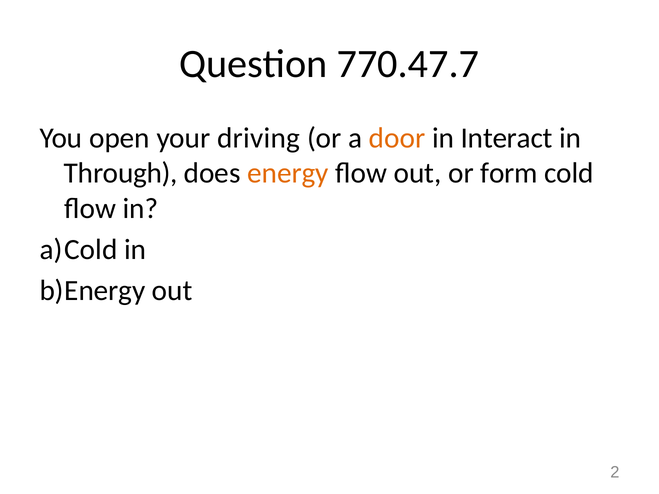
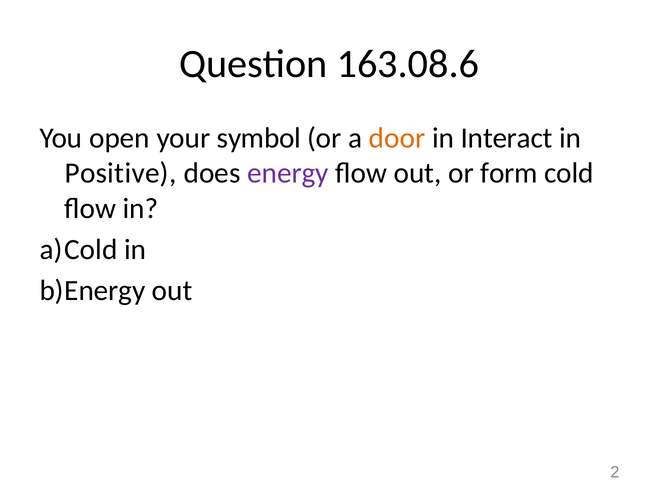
770.47.7: 770.47.7 -> 163.08.6 (408, 64)
driving: driving -> symbol (259, 138)
Through: Through -> Positive (120, 173)
energy colour: orange -> purple (288, 173)
